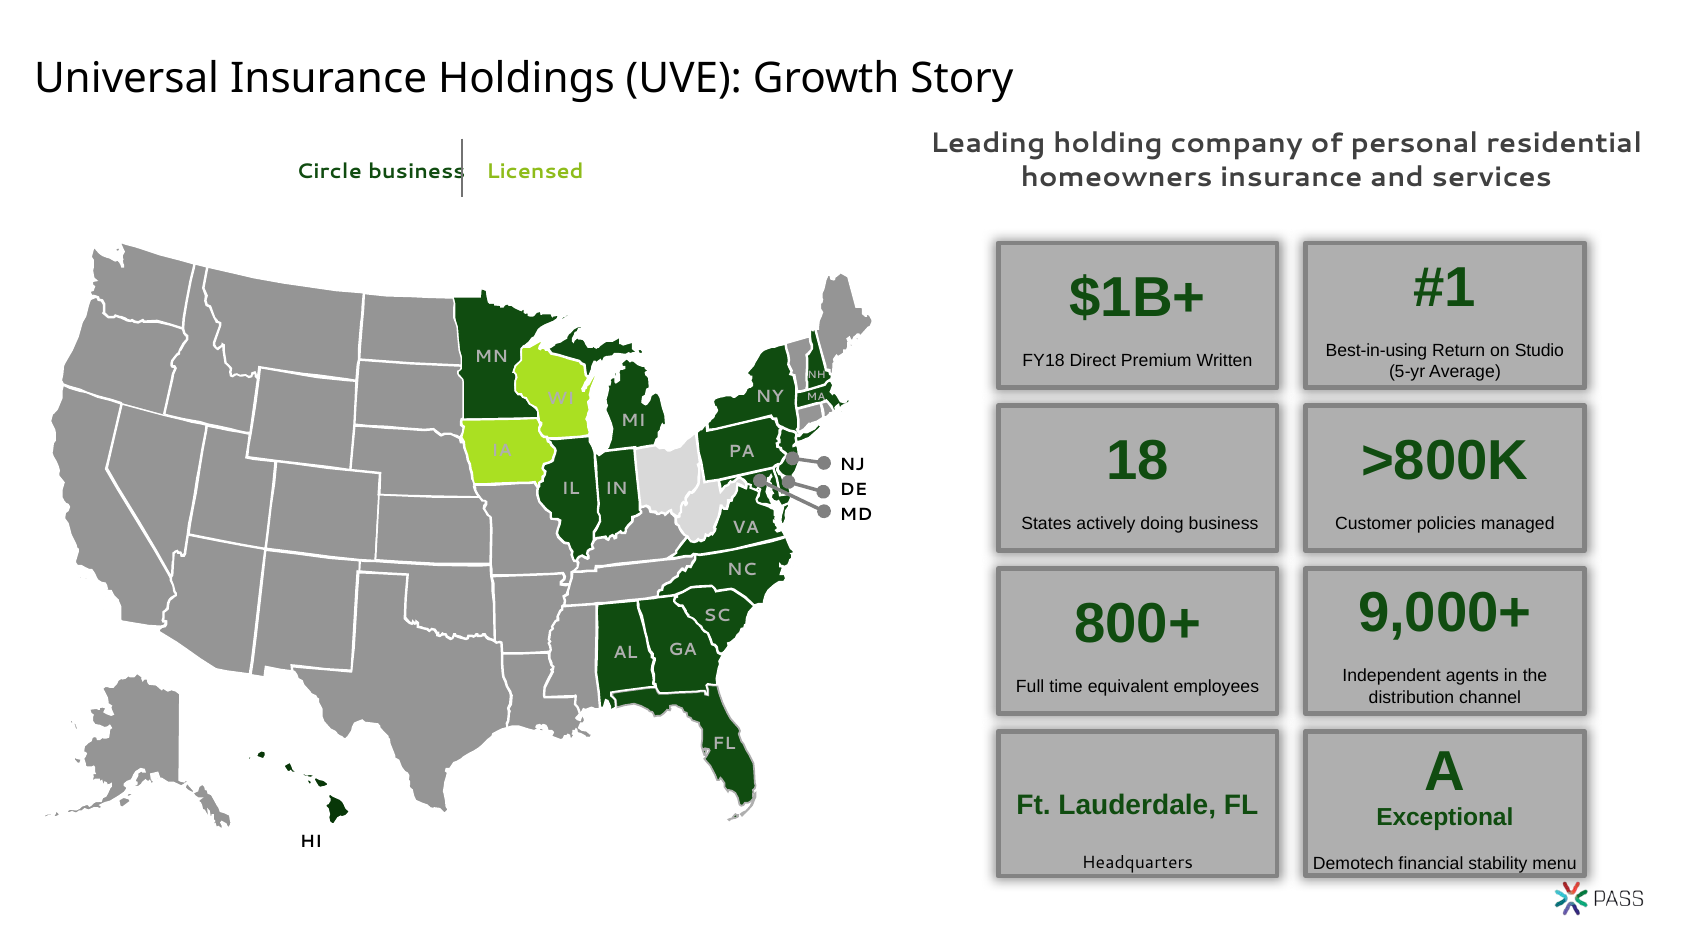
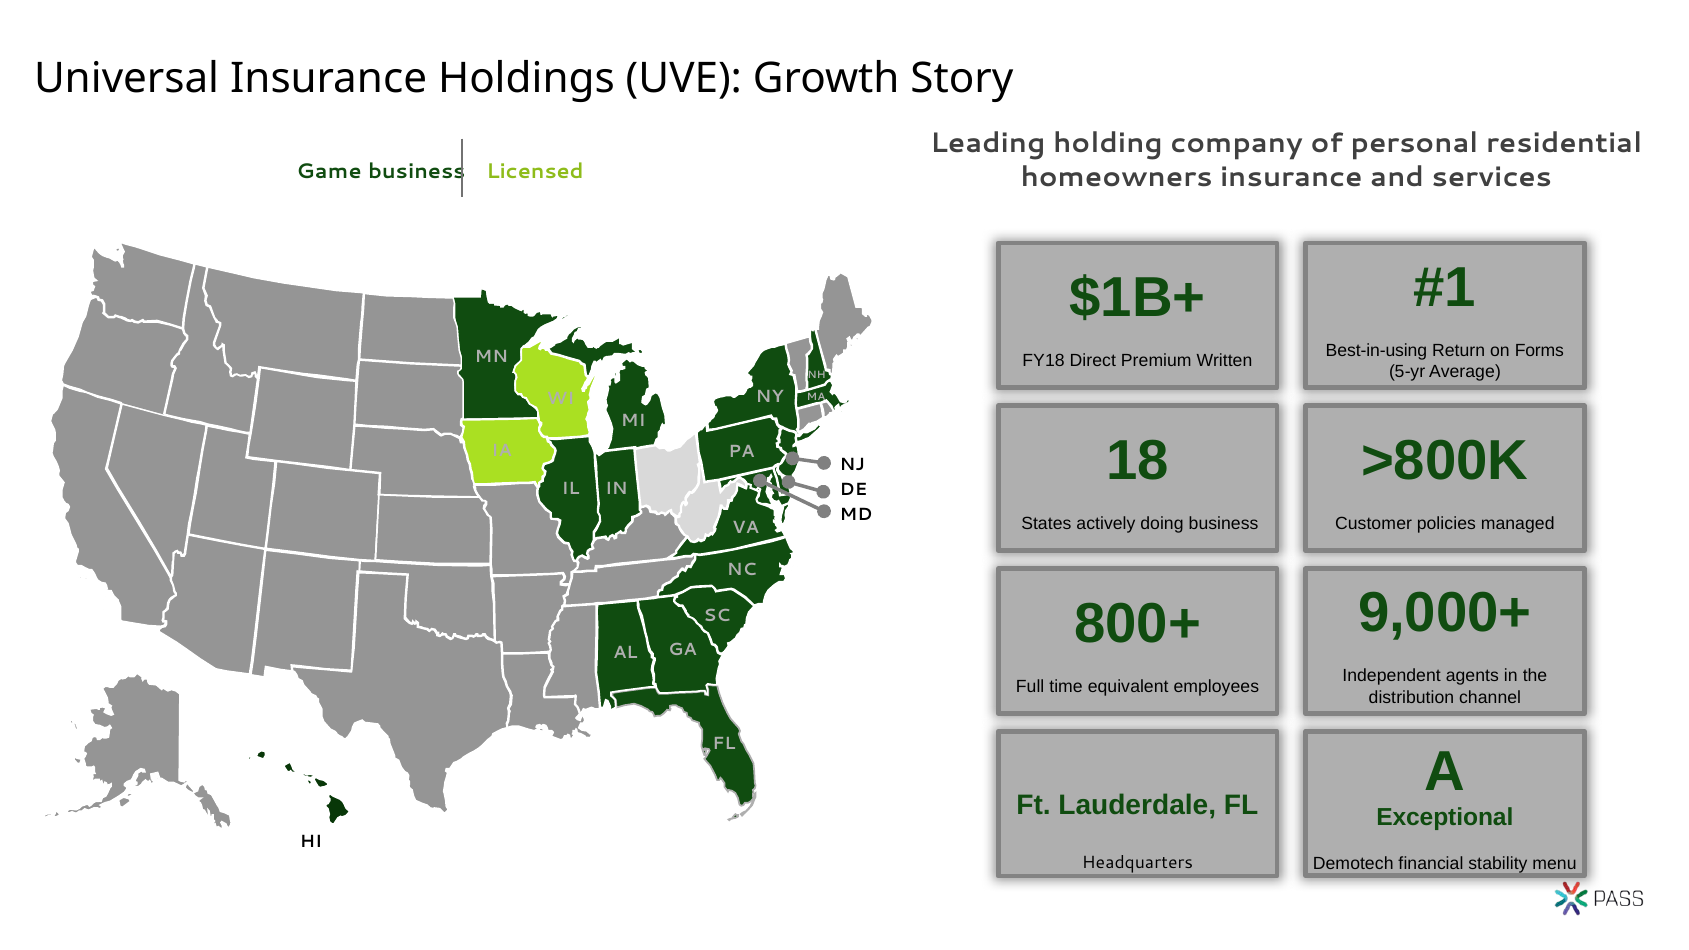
Circle: Circle -> Game (329, 171)
Studio: Studio -> Forms (1539, 350)
